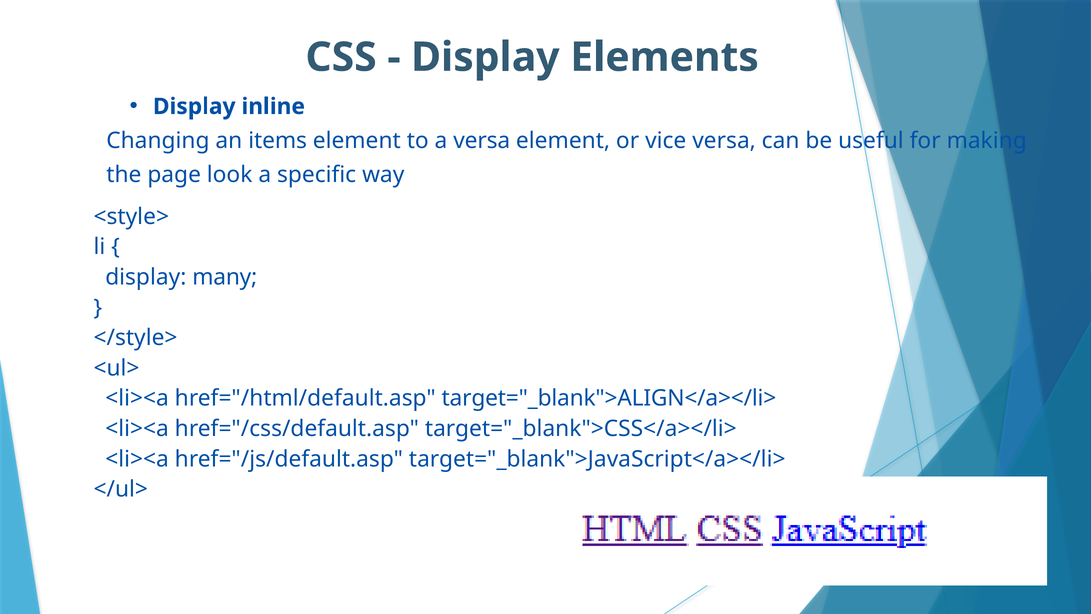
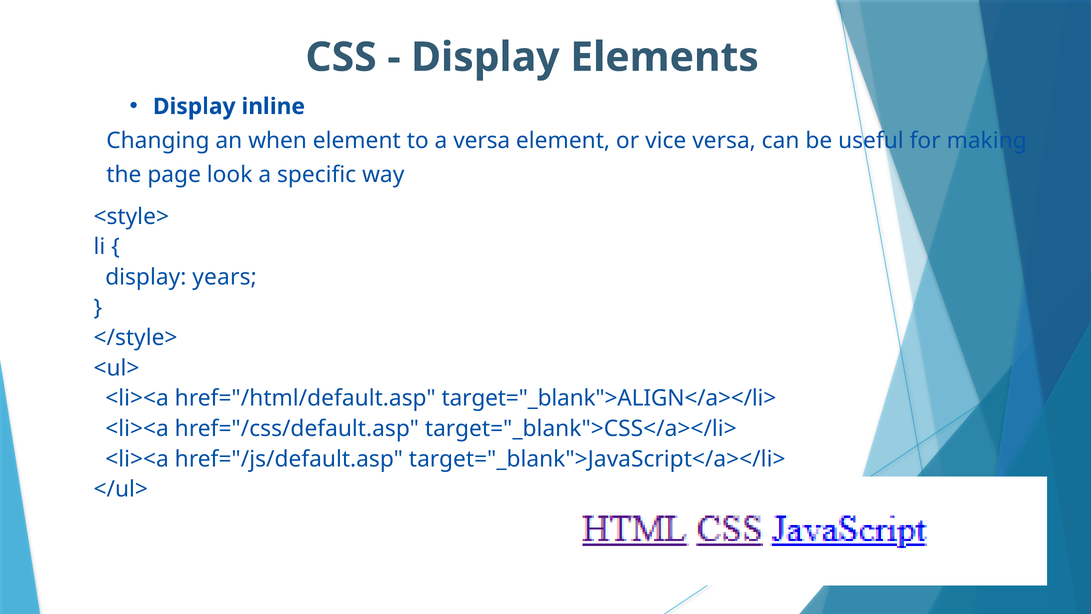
items: items -> when (278, 141)
many: many -> years (225, 277)
